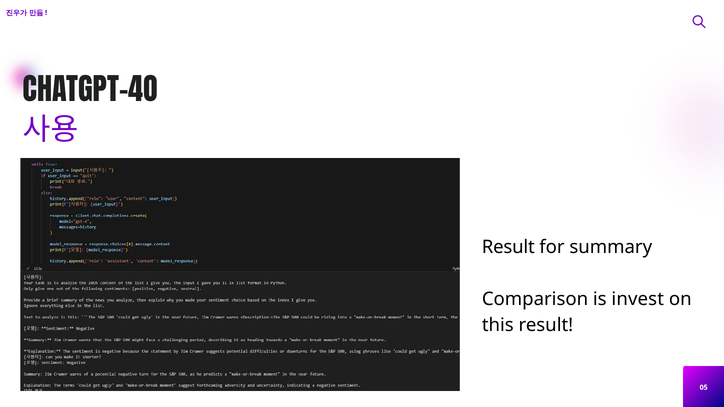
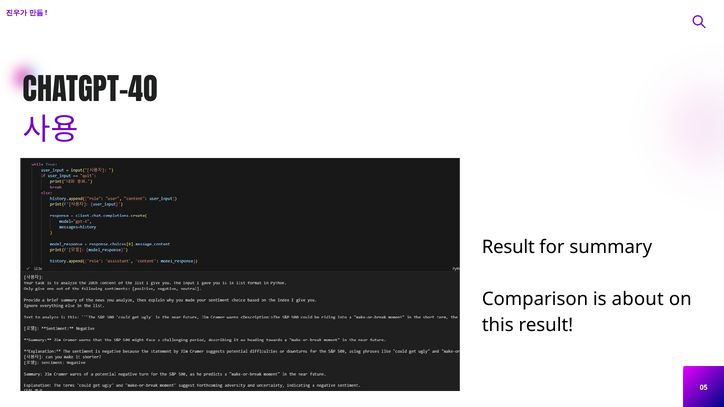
invest: invest -> about (638, 299)
